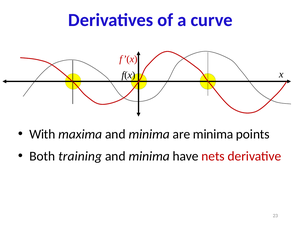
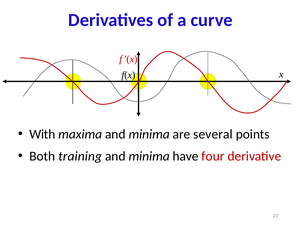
are minima: minima -> several (213, 134)
nets: nets -> four (213, 156)
